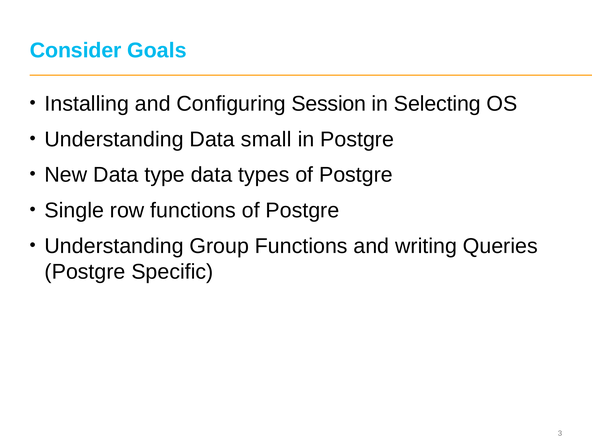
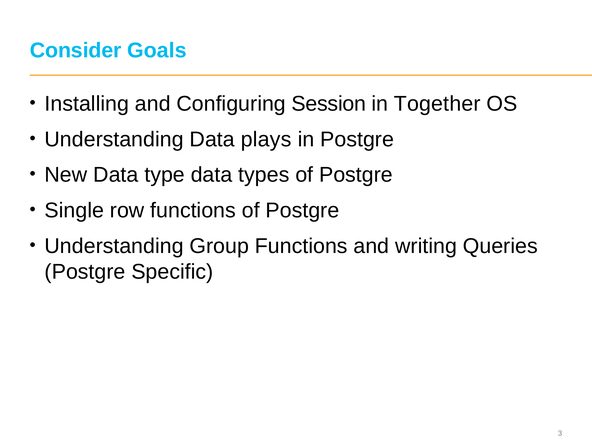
Selecting: Selecting -> Together (437, 104)
small: small -> plays (266, 139)
